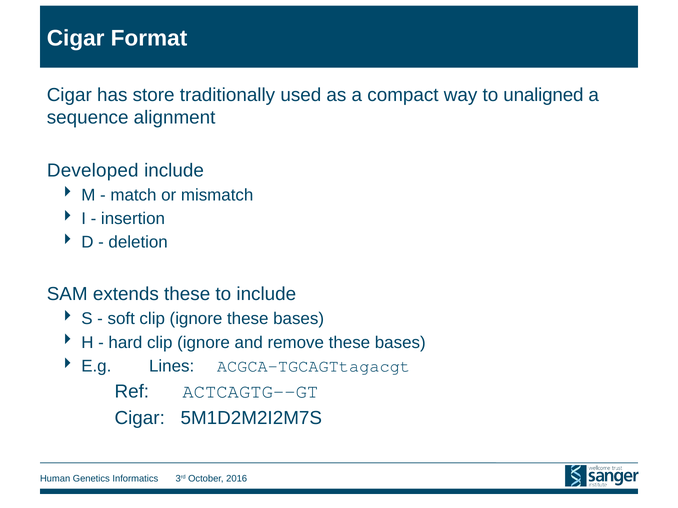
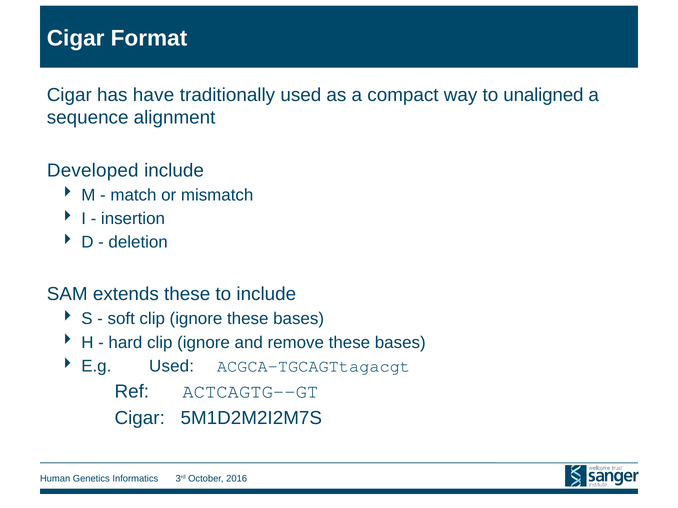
store: store -> have (154, 95)
E.g Lines: Lines -> Used (172, 367)
